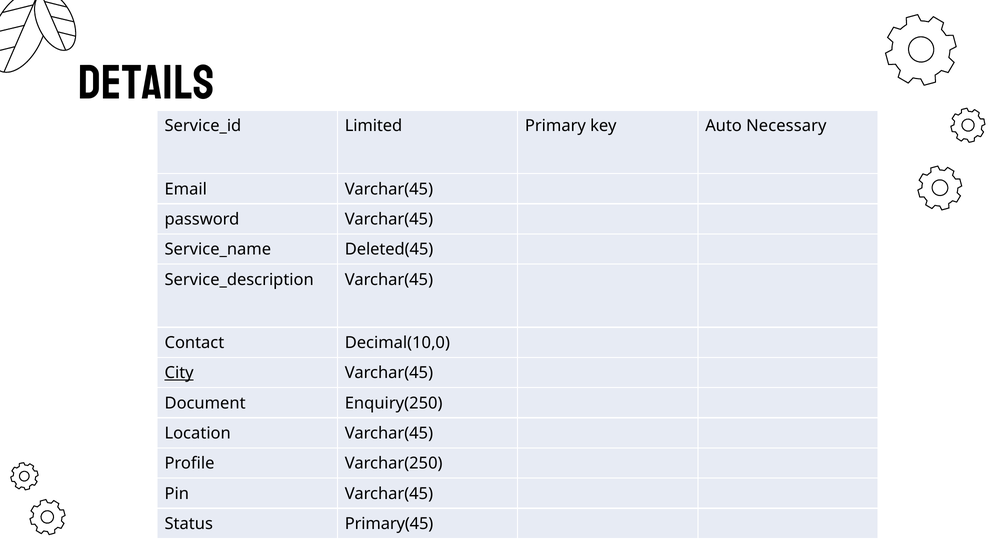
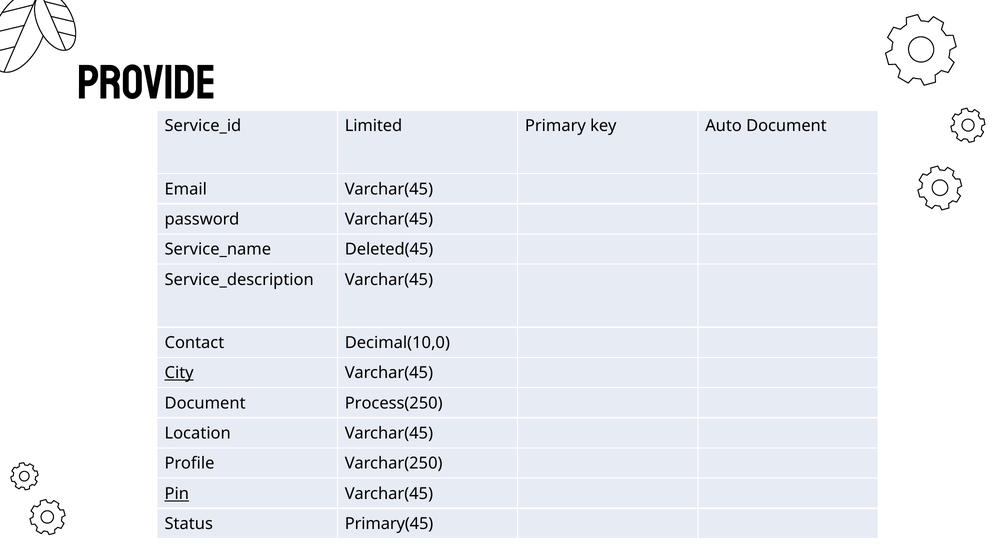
DETAILS: DETAILS -> PROVIDE (147, 83)
Auto Necessary: Necessary -> Document (786, 126)
Enquiry(250: Enquiry(250 -> Process(250 (394, 403)
Pin underline: none -> present (177, 494)
